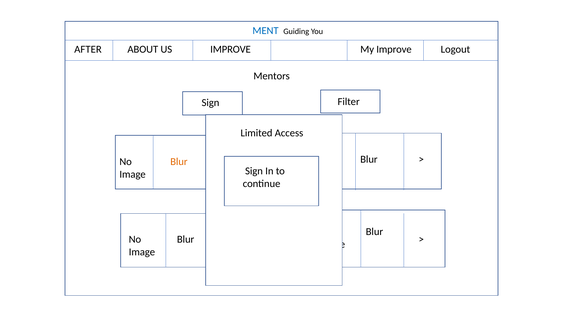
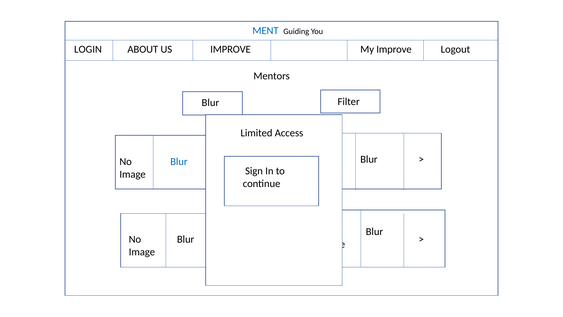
AFTER: AFTER -> LOGIN (88, 49)
Sign: Sign -> Blur (210, 103)
Blur colour: orange -> blue (179, 161)
